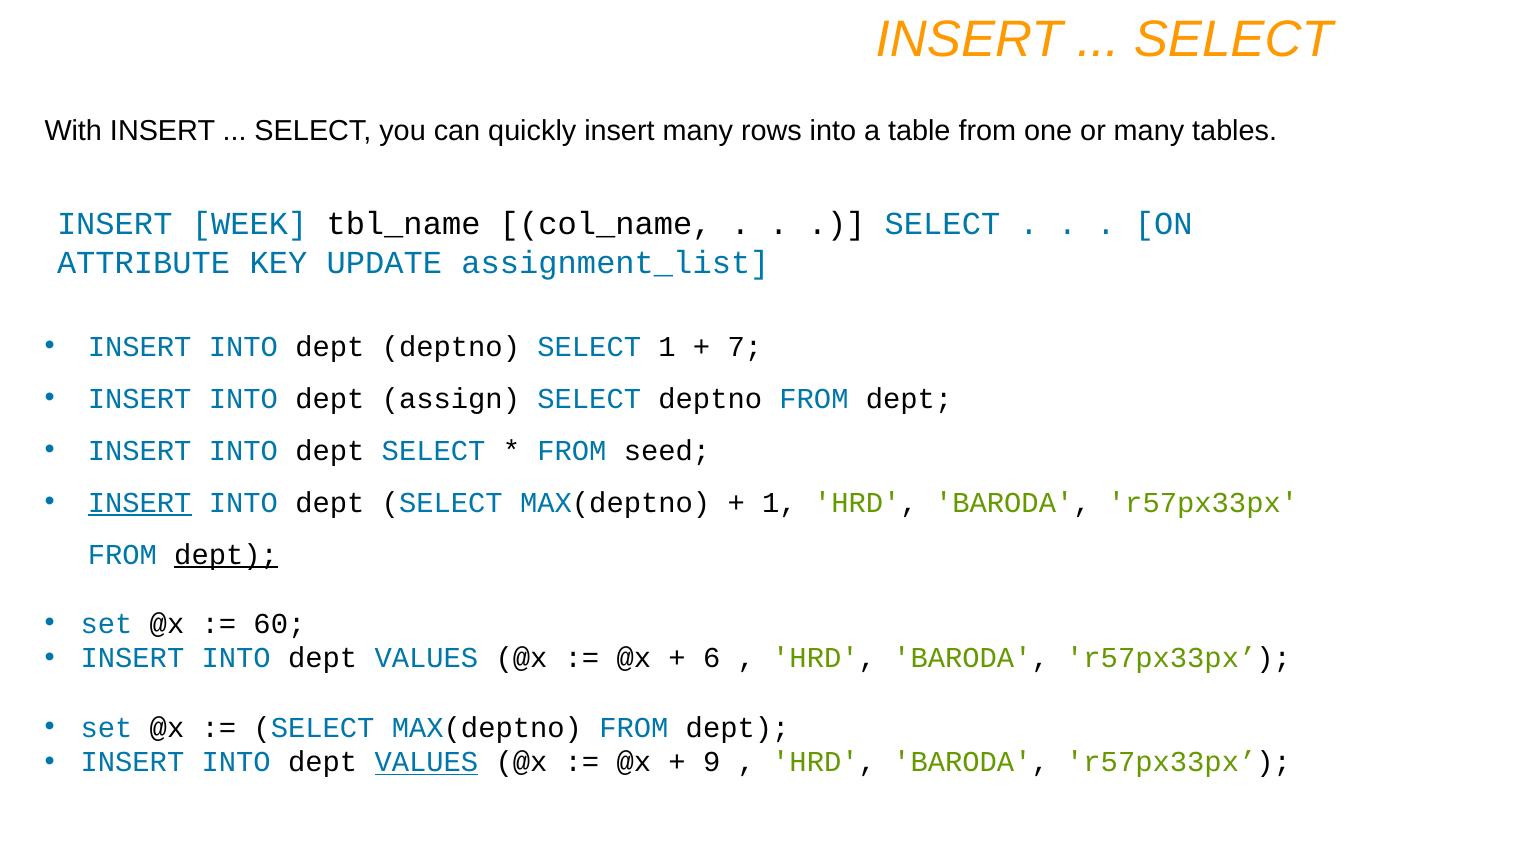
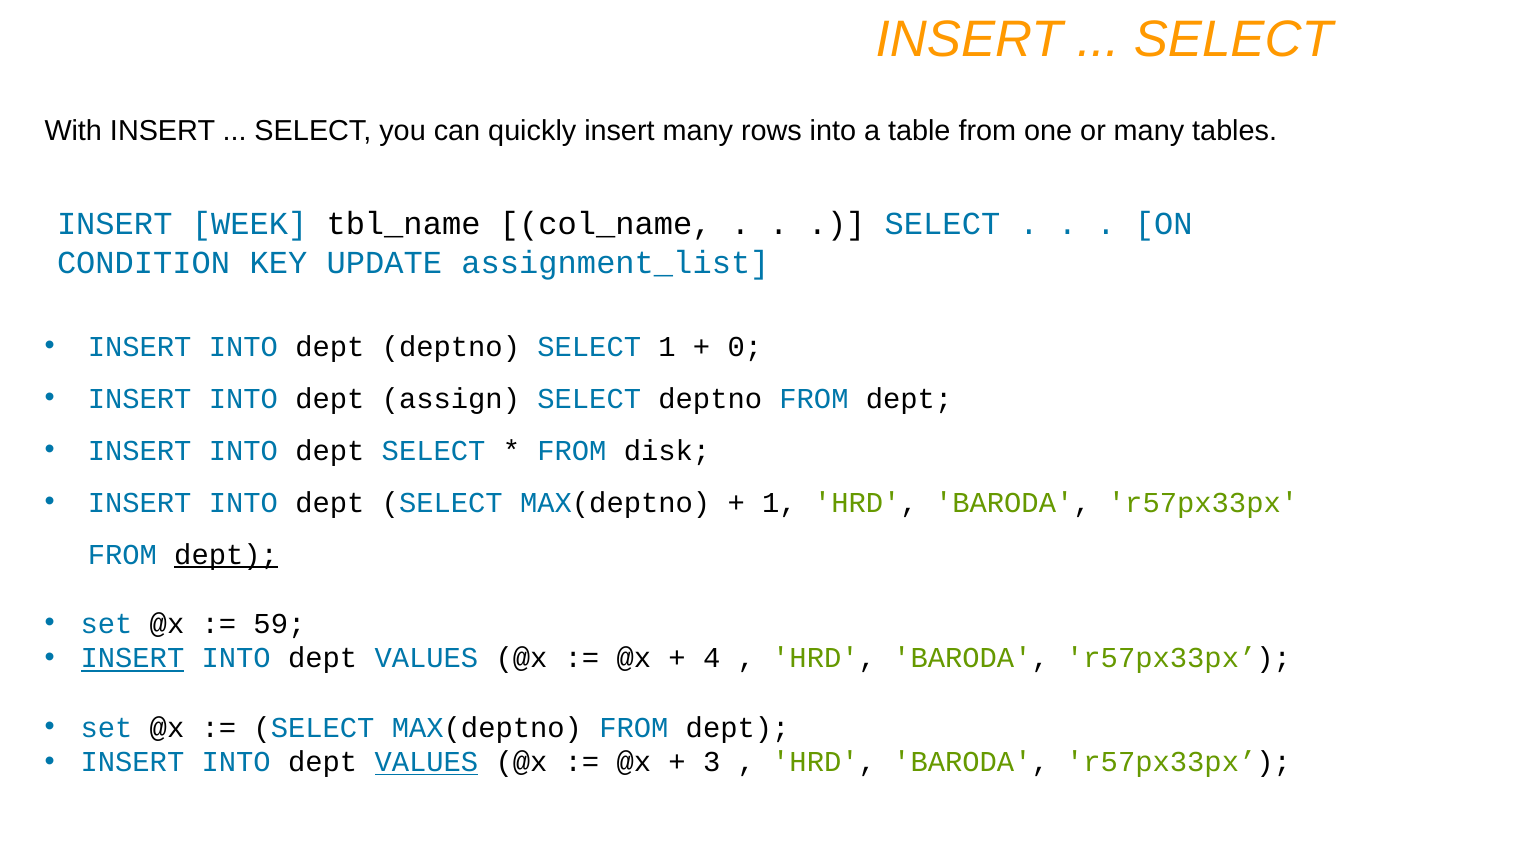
ATTRIBUTE: ATTRIBUTE -> CONDITION (144, 263)
7: 7 -> 0 (745, 347)
seed: seed -> disk (667, 451)
INSERT underline: present -> none (140, 502)
60: 60 -> 59 (279, 623)
INSERT underline: none -> present (132, 658)
6: 6 -> 4 (712, 658)
9: 9 -> 3 (712, 762)
